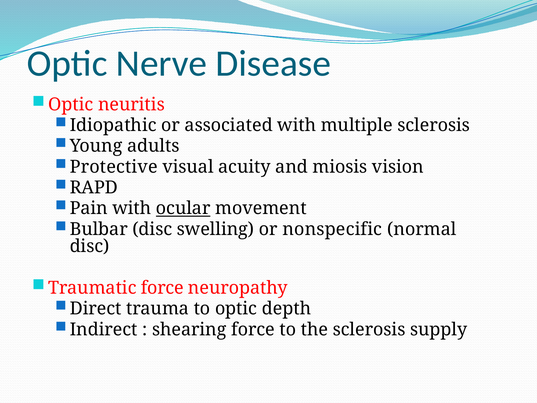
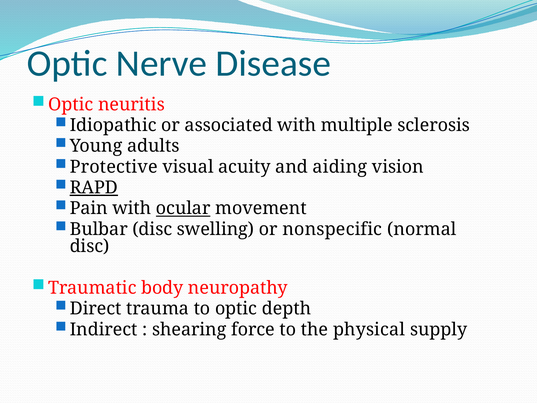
miosis: miosis -> aiding (340, 167)
RAPD underline: none -> present (94, 187)
Traumatic force: force -> body (162, 288)
the sclerosis: sclerosis -> physical (369, 329)
